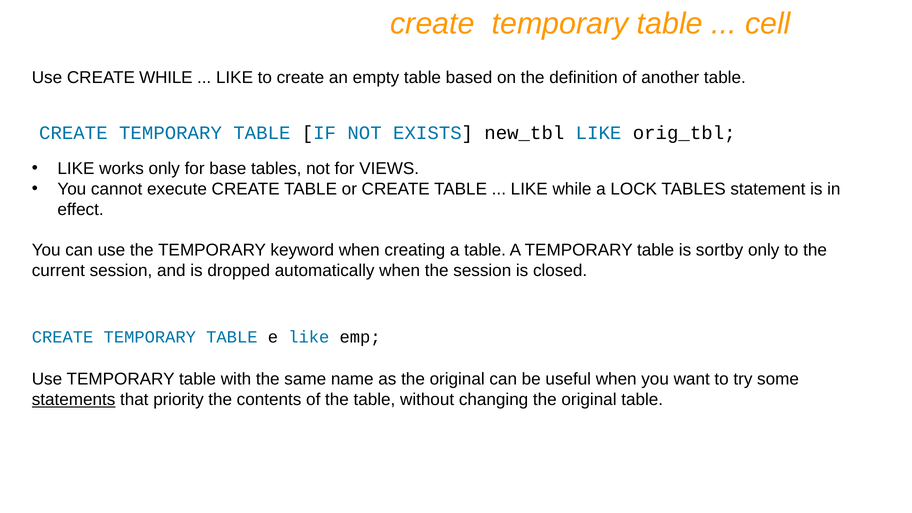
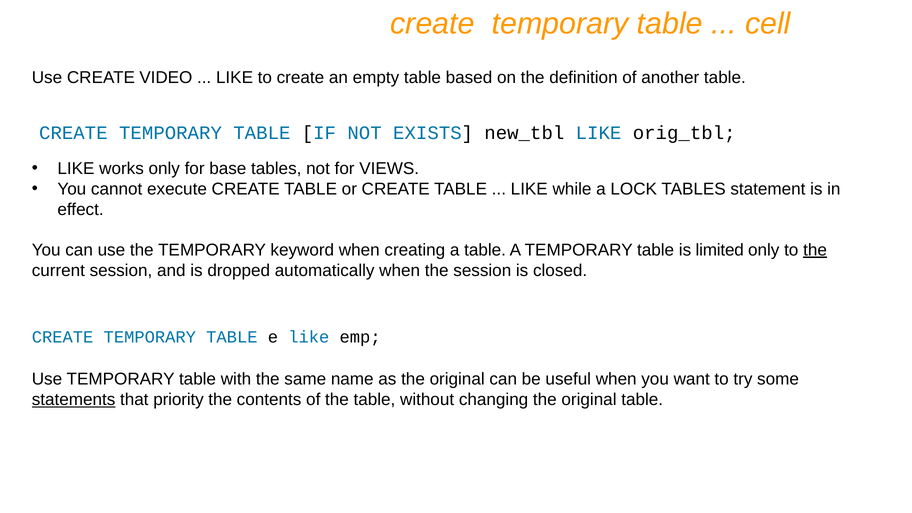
CREATE WHILE: WHILE -> VIDEO (166, 77)
sortby: sortby -> limited (720, 250)
the underline: none -> present (815, 250)
